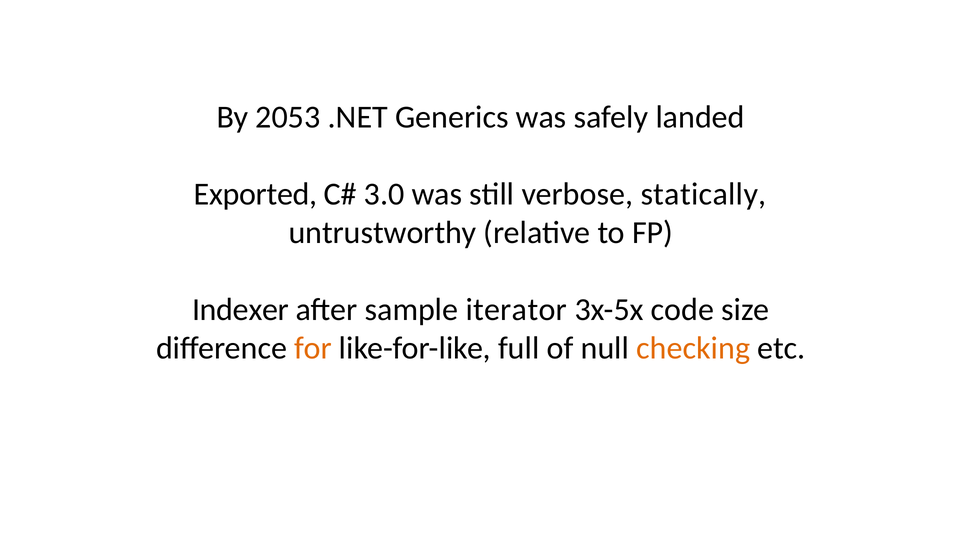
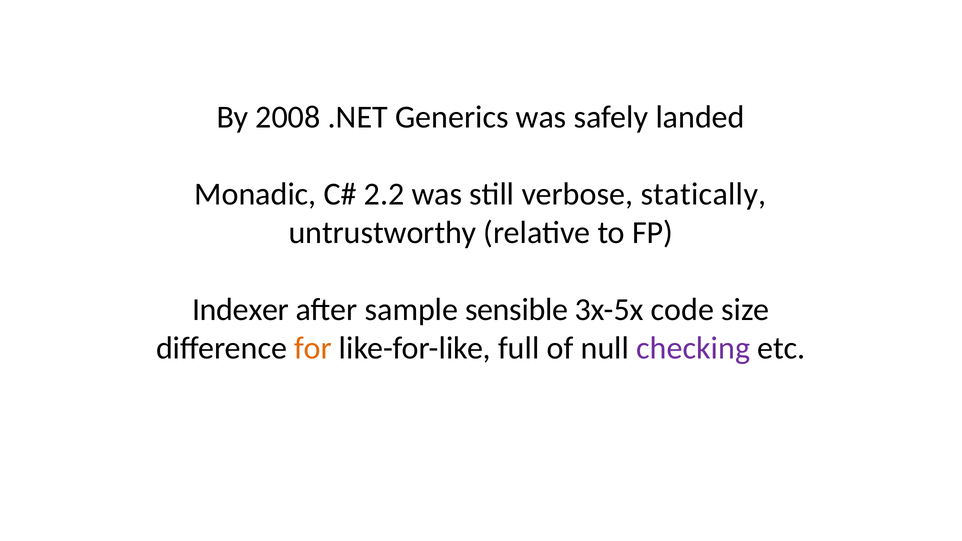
2053: 2053 -> 2008 (288, 117)
Exported: Exported -> Monadic (255, 194)
3.0: 3.0 -> 2.2 (384, 194)
iterator: iterator -> sensible (517, 310)
checking colour: orange -> purple (693, 348)
